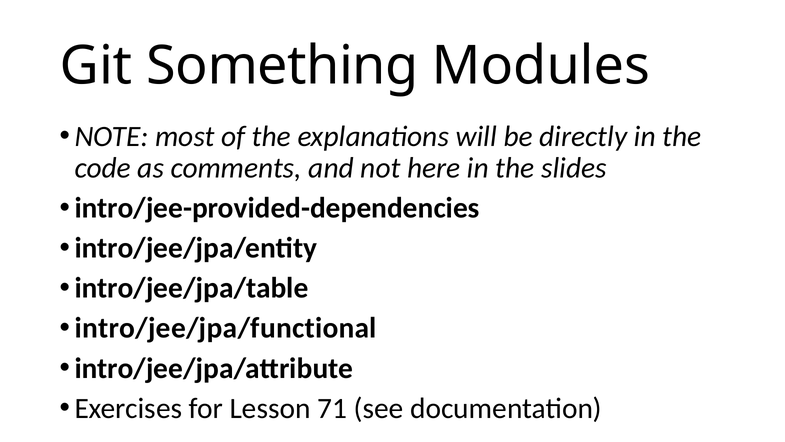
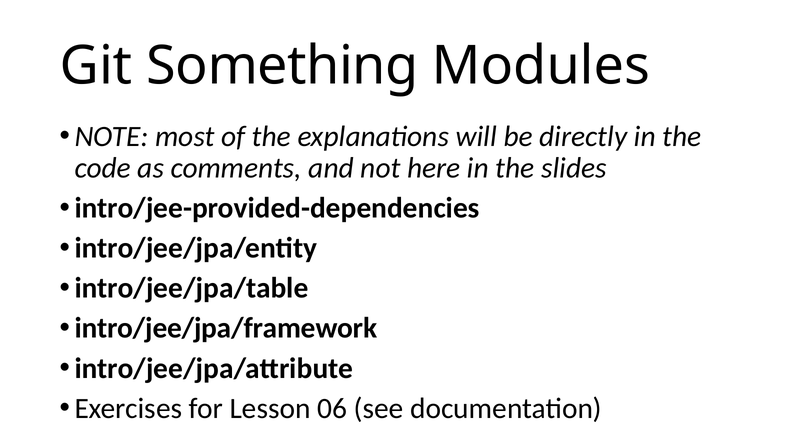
intro/jee/jpa/functional: intro/jee/jpa/functional -> intro/jee/jpa/framework (226, 328)
71: 71 -> 06 (332, 408)
